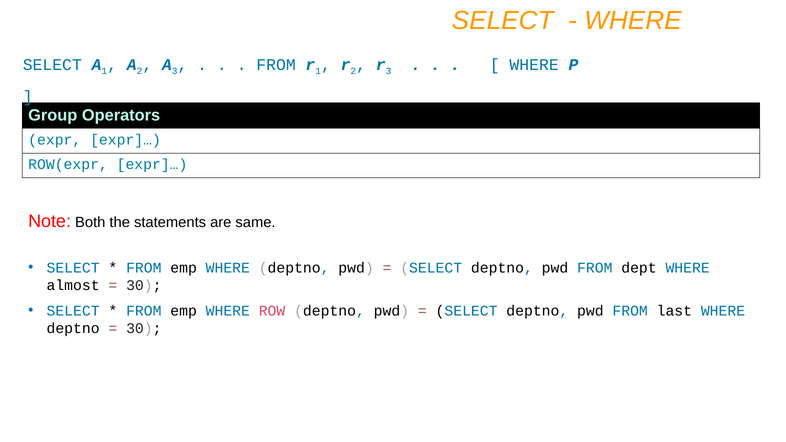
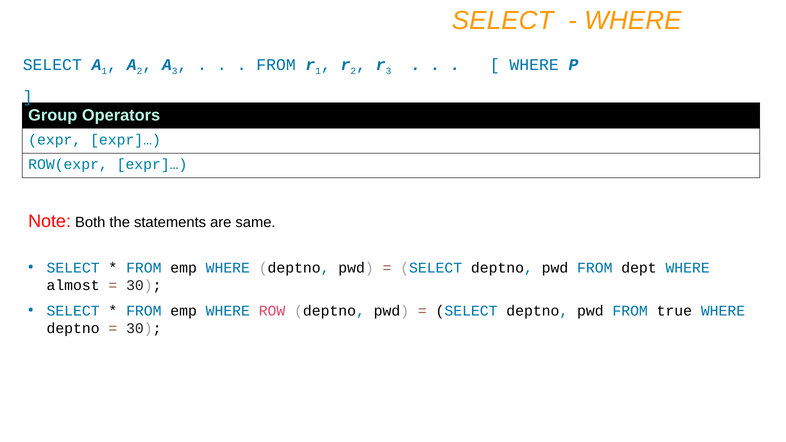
last: last -> true (674, 311)
